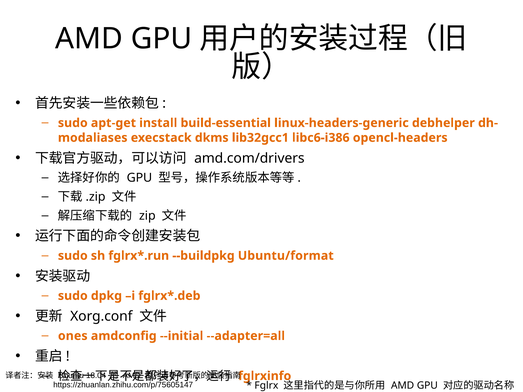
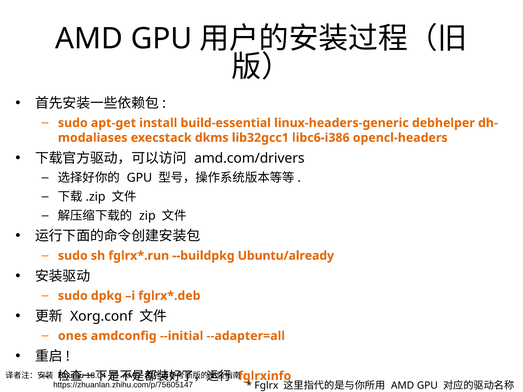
Ubuntu/format: Ubuntu/format -> Ubuntu/already (286, 256)
